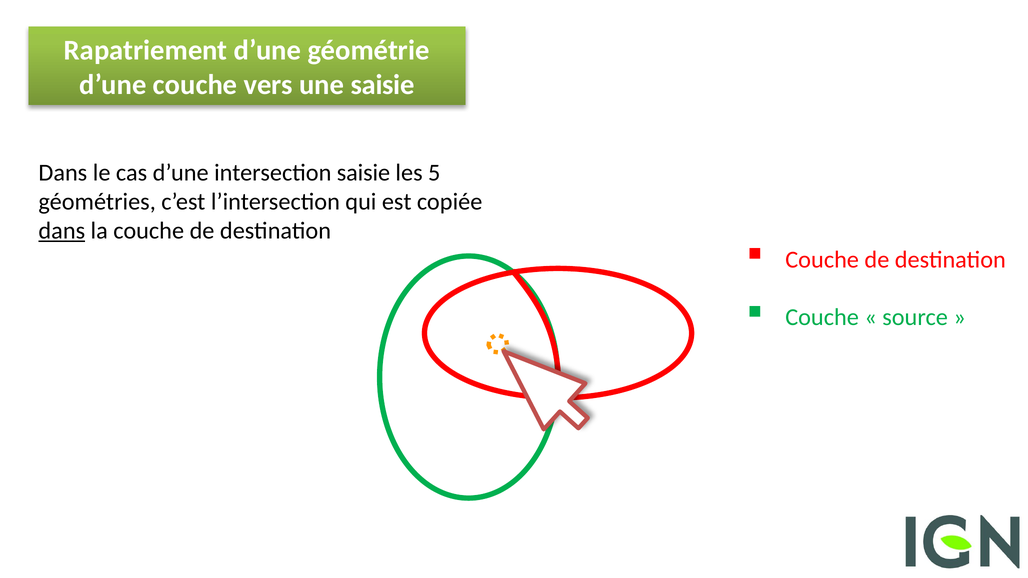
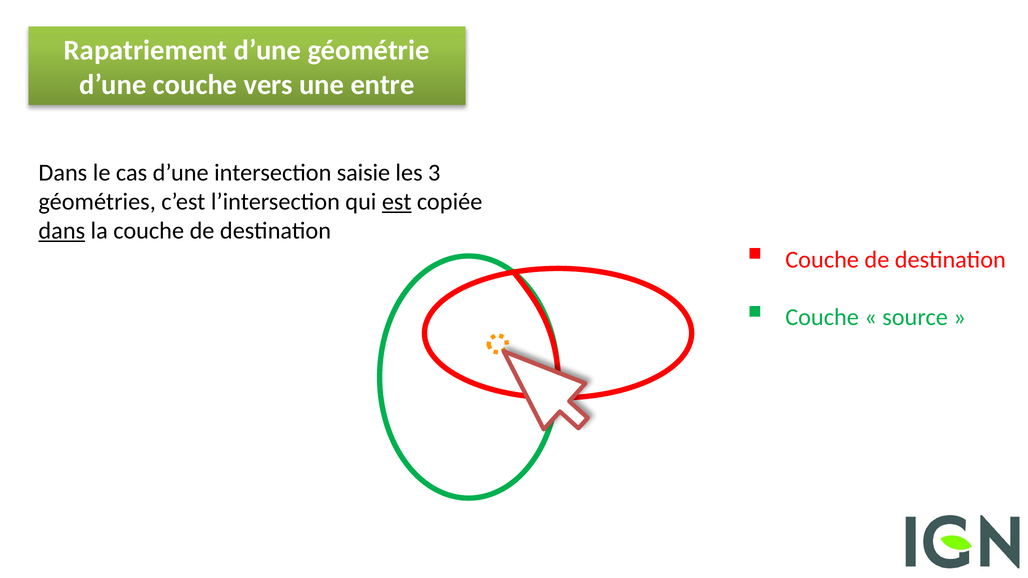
une saisie: saisie -> entre (383, 85)
5: 5 -> 3 (434, 173)
est underline: none -> present (397, 202)
